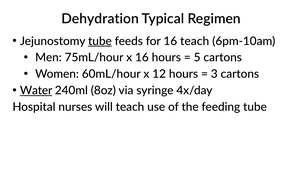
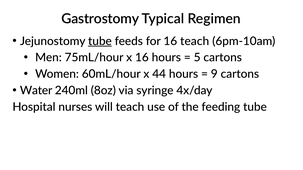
Dehydration: Dehydration -> Gastrostomy (100, 19)
12: 12 -> 44 (159, 74)
3: 3 -> 9 (214, 74)
Water underline: present -> none (36, 91)
